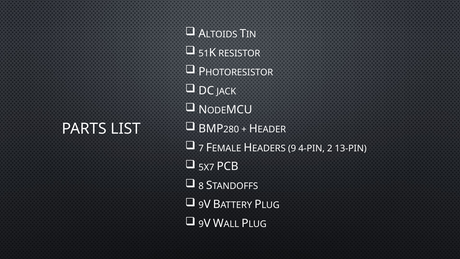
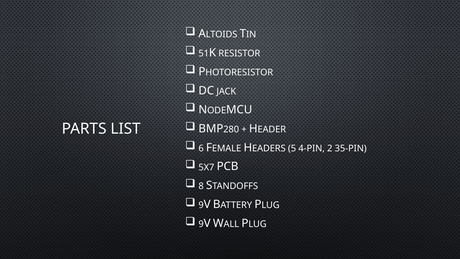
7: 7 -> 6 (201, 148)
9: 9 -> 5 (292, 148)
13-PIN: 13-PIN -> 35-PIN (351, 148)
